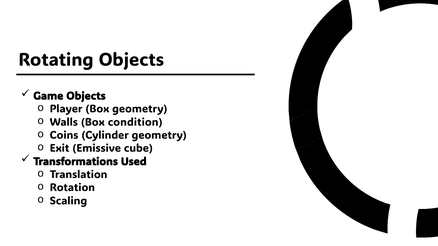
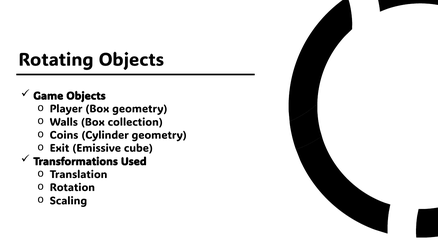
condition: condition -> collection (135, 122)
